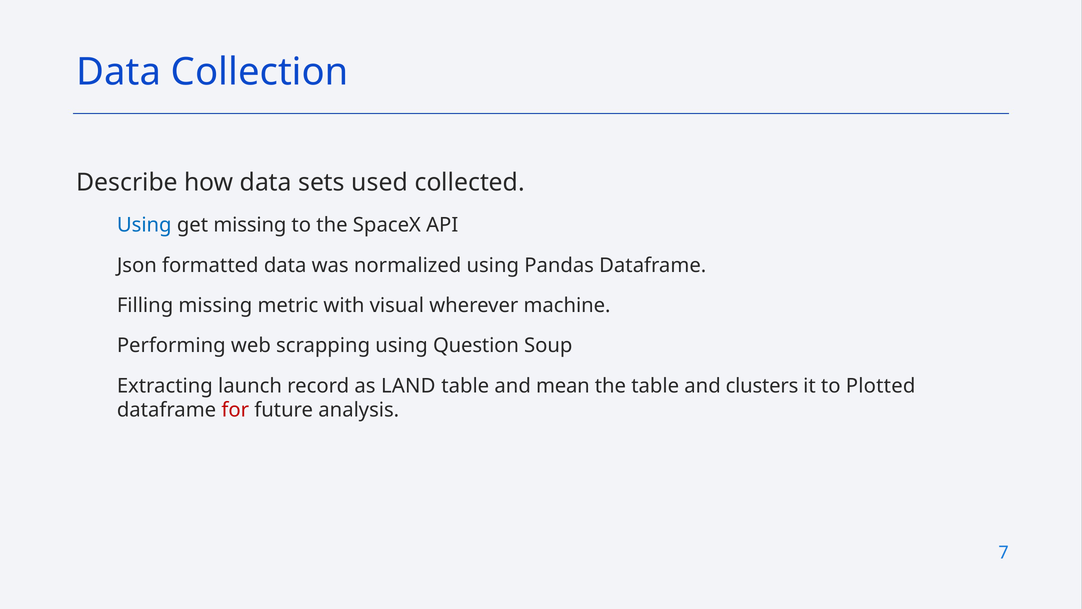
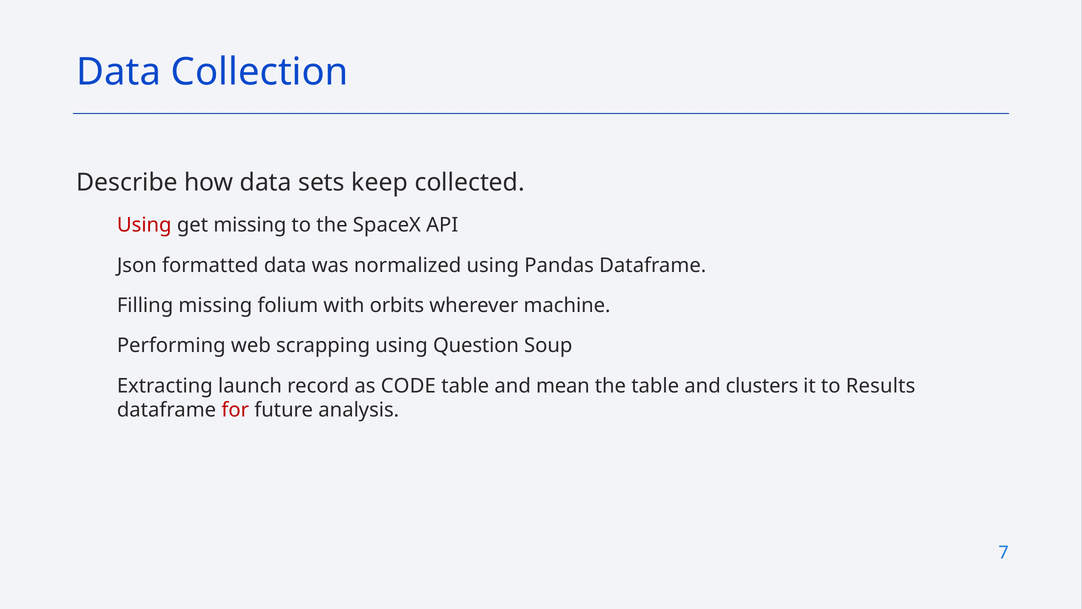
used: used -> keep (380, 183)
Using colour: blue -> red (144, 225)
metric: metric -> folium (288, 305)
visual: visual -> orbits (397, 305)
LAND: LAND -> CODE (408, 386)
Plotted: Plotted -> Results (881, 386)
